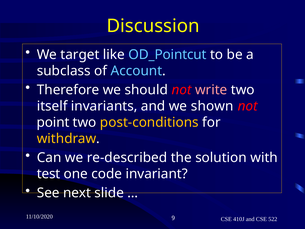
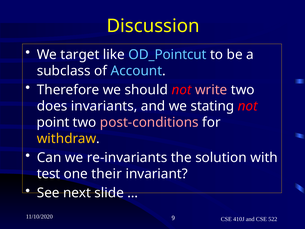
itself: itself -> does (52, 106)
shown: shown -> stating (212, 106)
post-conditions colour: yellow -> pink (149, 122)
re-described: re-described -> re-invariants (127, 158)
code: code -> their (107, 174)
